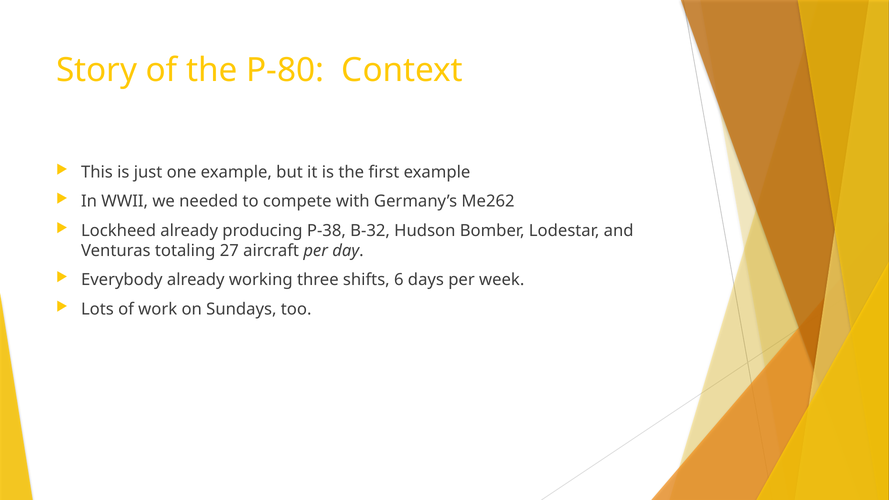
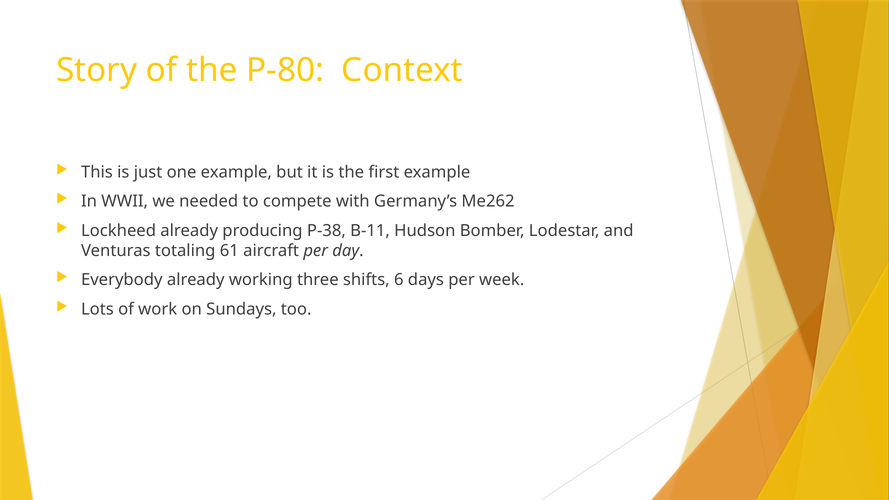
B-32: B-32 -> B-11 (370, 231)
27: 27 -> 61 (229, 251)
